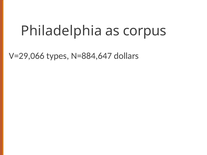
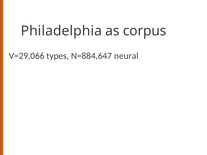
dollars: dollars -> neural (126, 56)
